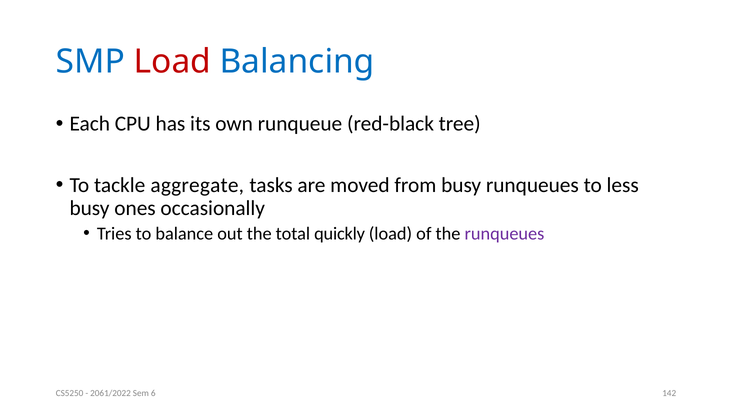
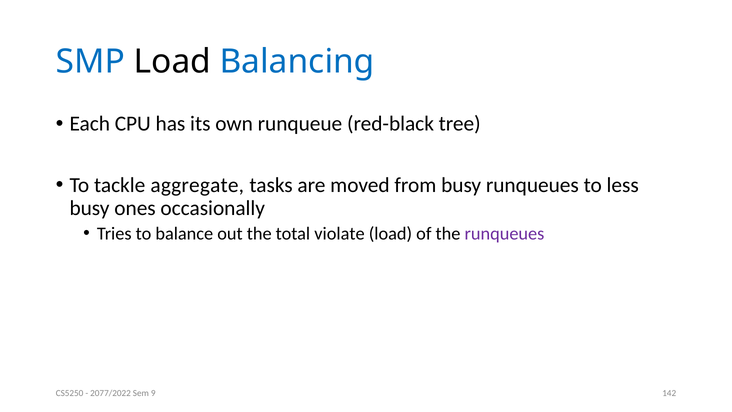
Load colour: red -> black (172, 61)
quickly: quickly -> violate (339, 233)
2061/2022: 2061/2022 -> 2077/2022 (111, 393)
6: 6 -> 9 (153, 393)
